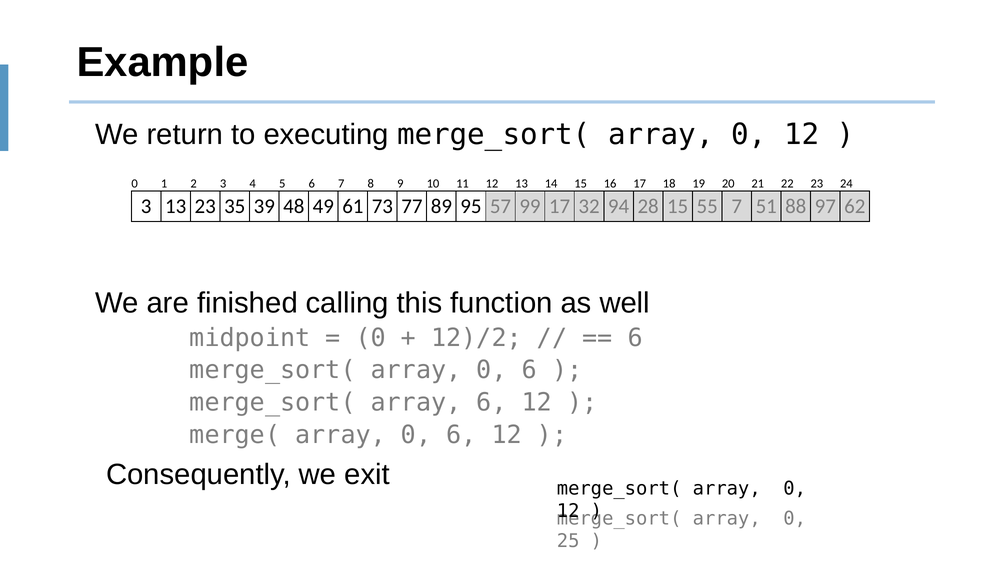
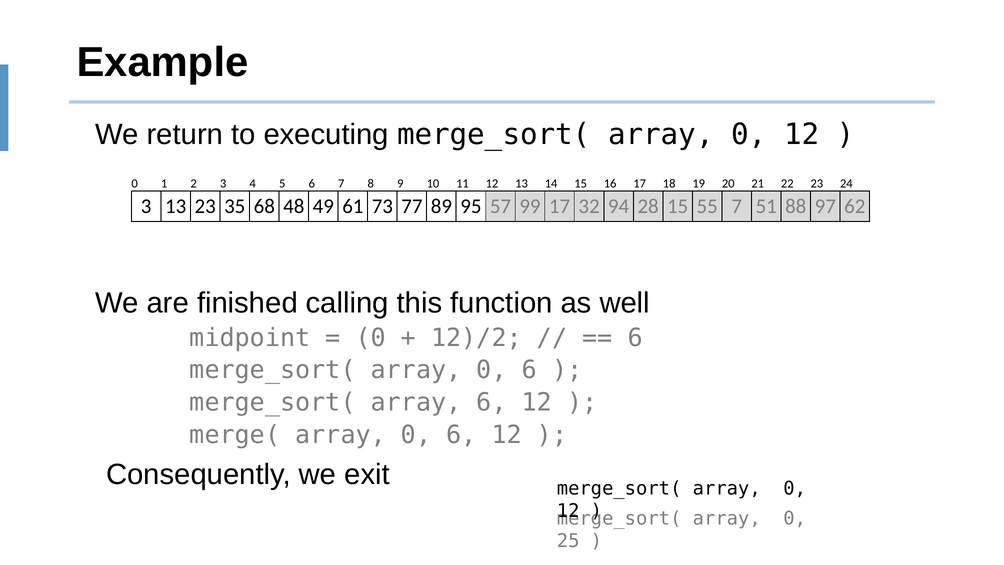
39: 39 -> 68 (264, 206)
